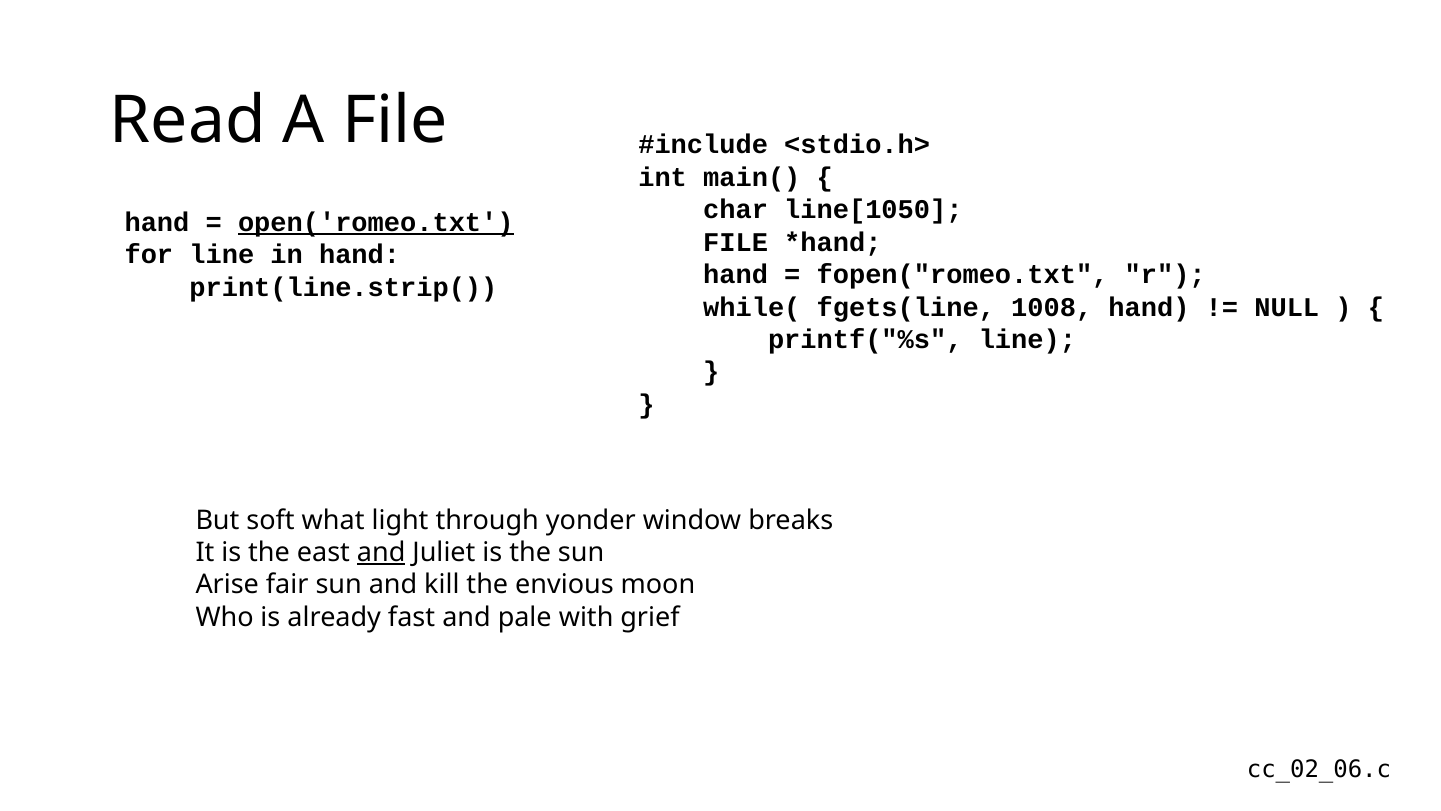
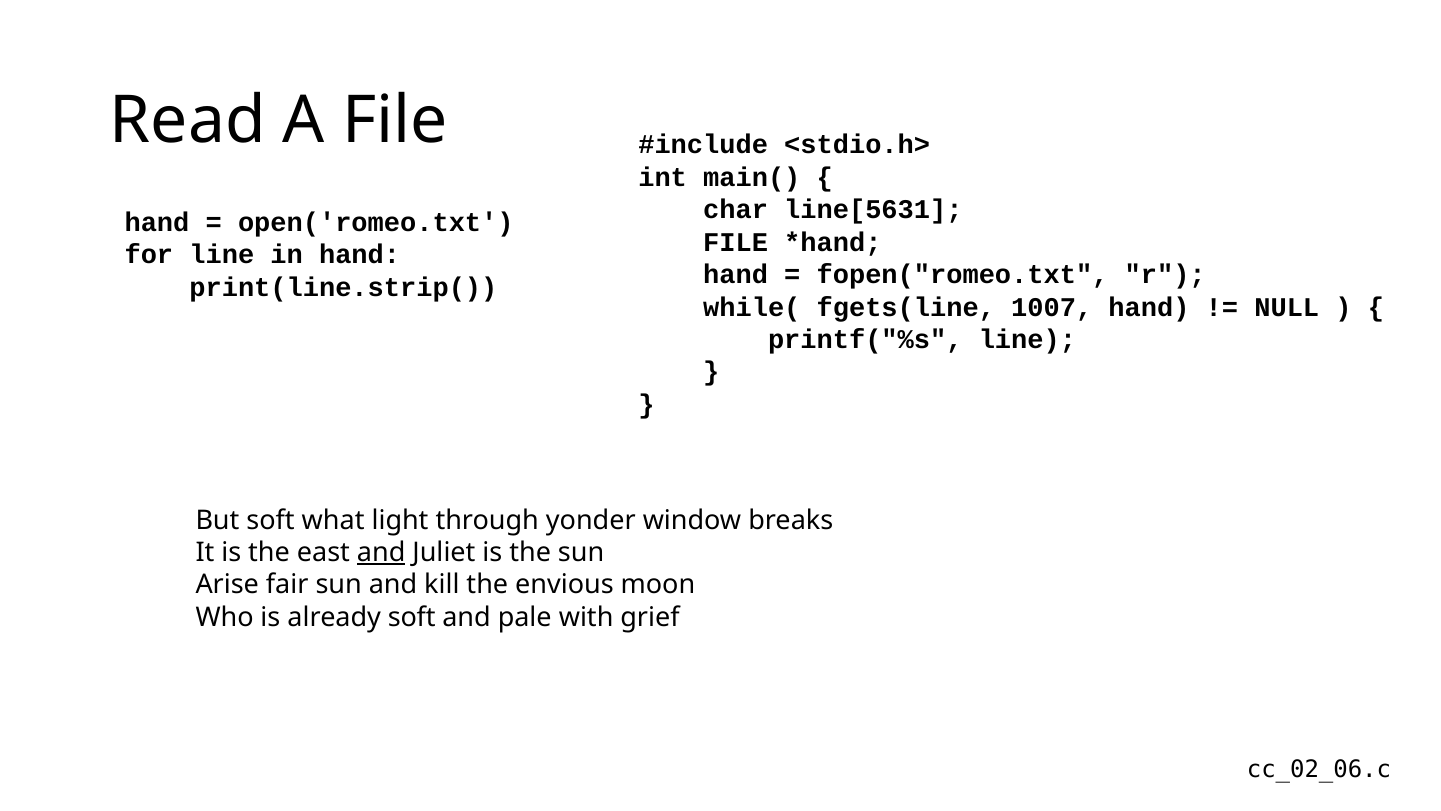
line[1050: line[1050 -> line[5631 (873, 210)
open('romeo.txt underline: present -> none (376, 222)
1008: 1008 -> 1007 (1052, 307)
already fast: fast -> soft (412, 617)
